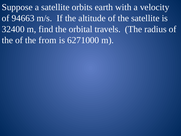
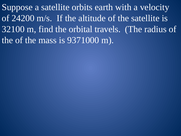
94663: 94663 -> 24200 (23, 18)
32400: 32400 -> 32100 (13, 29)
from: from -> mass (48, 40)
6271000: 6271000 -> 9371000 (83, 40)
